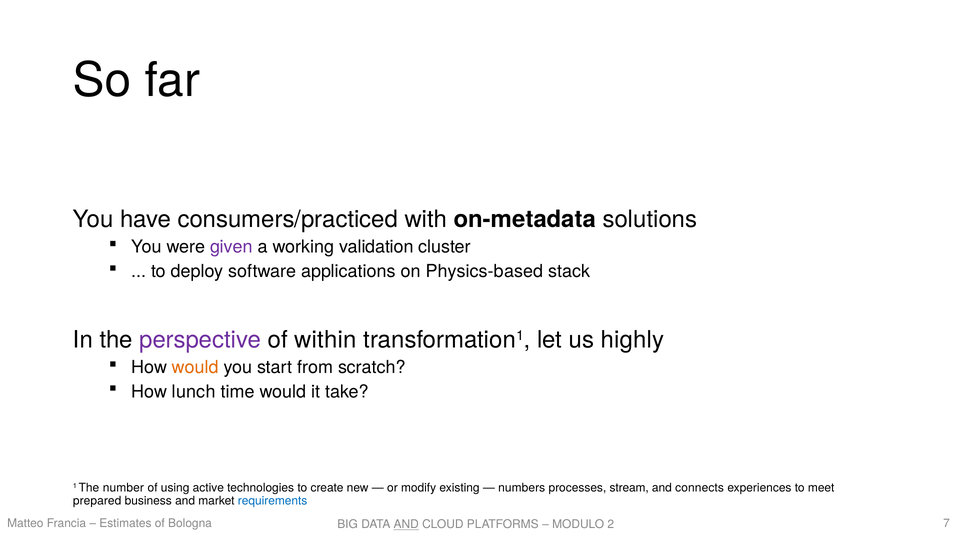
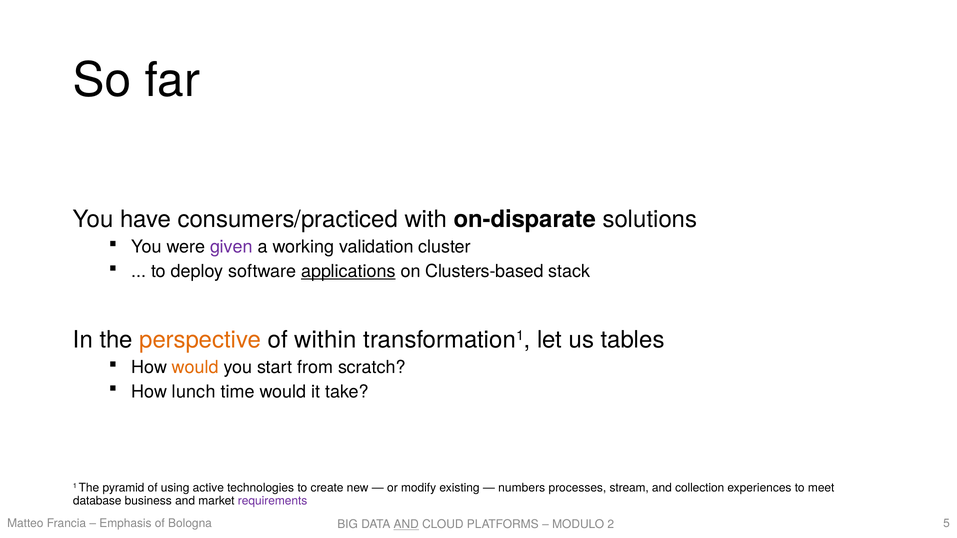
on-metadata: on-metadata -> on-disparate (525, 220)
applications underline: none -> present (348, 272)
Physics-based: Physics-based -> Clusters-based (484, 272)
perspective colour: purple -> orange (200, 340)
highly: highly -> tables (633, 340)
number: number -> pyramid (123, 488)
connects: connects -> collection (700, 488)
prepared: prepared -> database (97, 501)
requirements colour: blue -> purple (273, 501)
Estimates: Estimates -> Emphasis (125, 523)
7: 7 -> 5 (947, 523)
